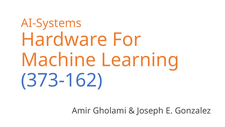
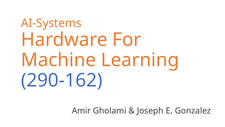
373-162: 373-162 -> 290-162 (62, 80)
